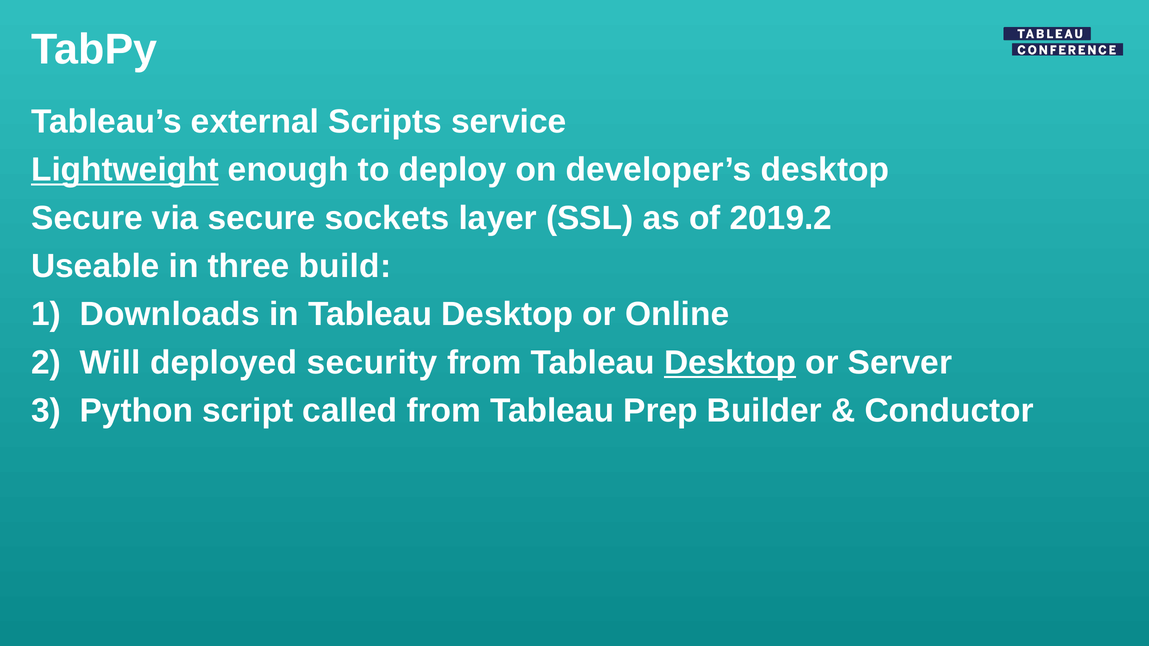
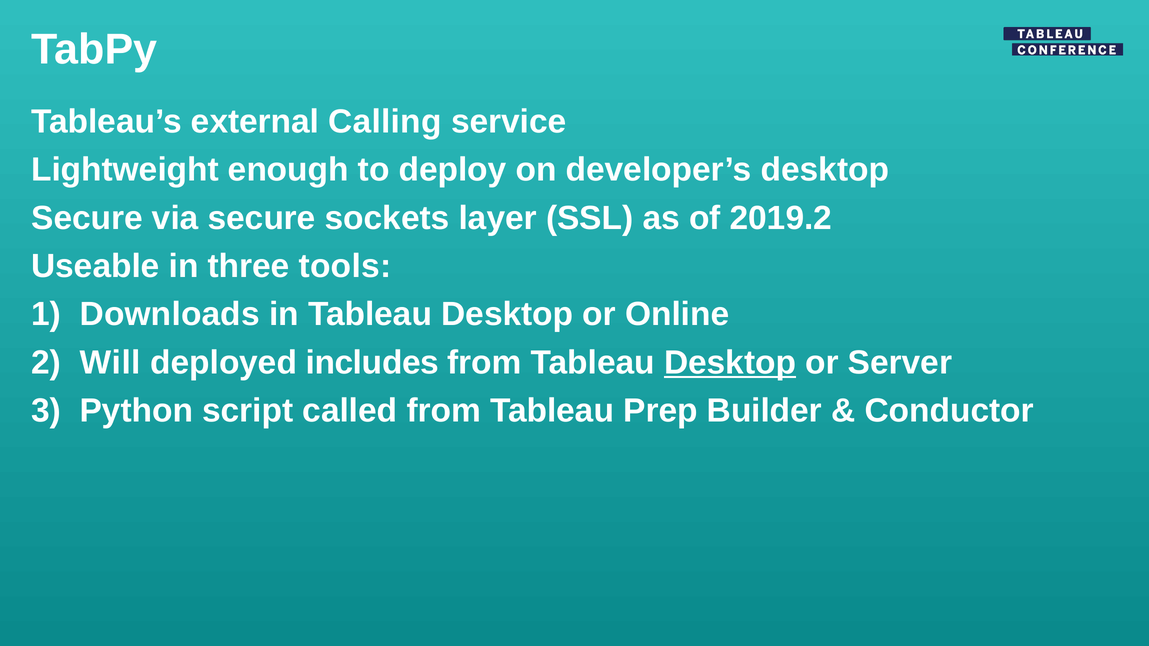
Scripts: Scripts -> Calling (385, 122)
Lightweight underline: present -> none (125, 170)
build: build -> tools (345, 266)
security: security -> includes (372, 363)
